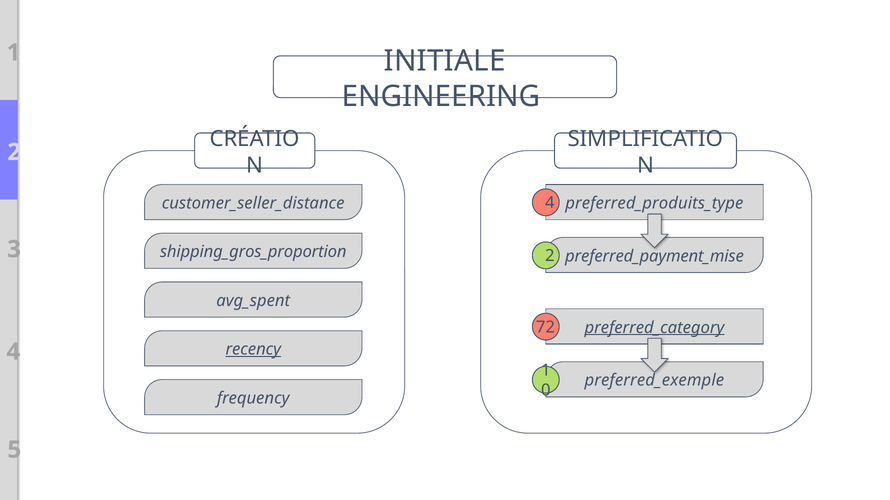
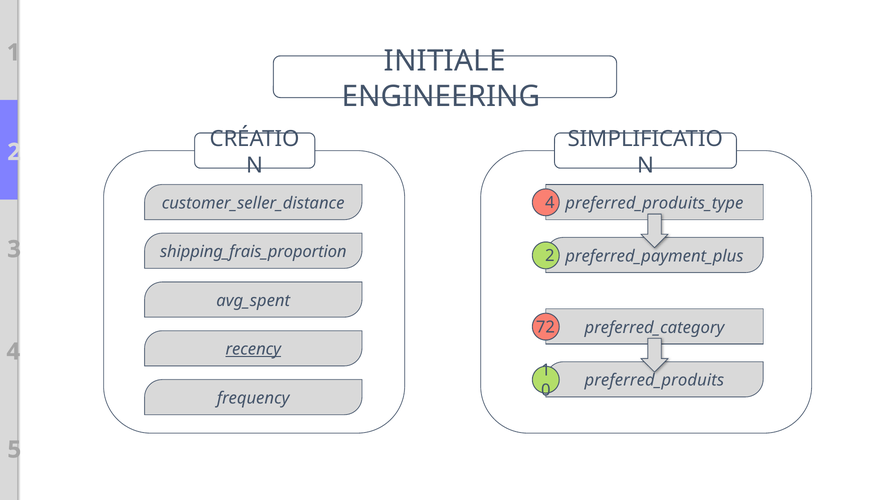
shipping_gros_proportion: shipping_gros_proportion -> shipping_frais_proportion (253, 252)
preferred_payment_mise: preferred_payment_mise -> preferred_payment_plus (654, 256)
preferred_category underline: present -> none (654, 328)
preferred_exemple: preferred_exemple -> preferred_produits (654, 381)
